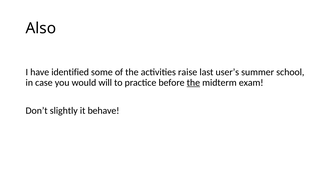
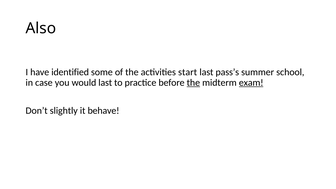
raise: raise -> start (188, 72)
user’s: user’s -> pass’s (227, 72)
would will: will -> last (105, 83)
exam underline: none -> present (251, 83)
